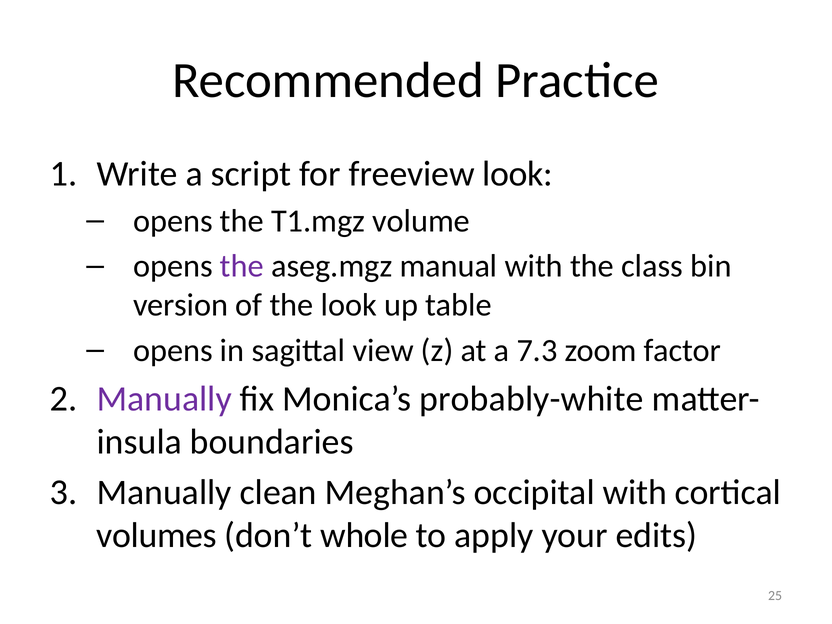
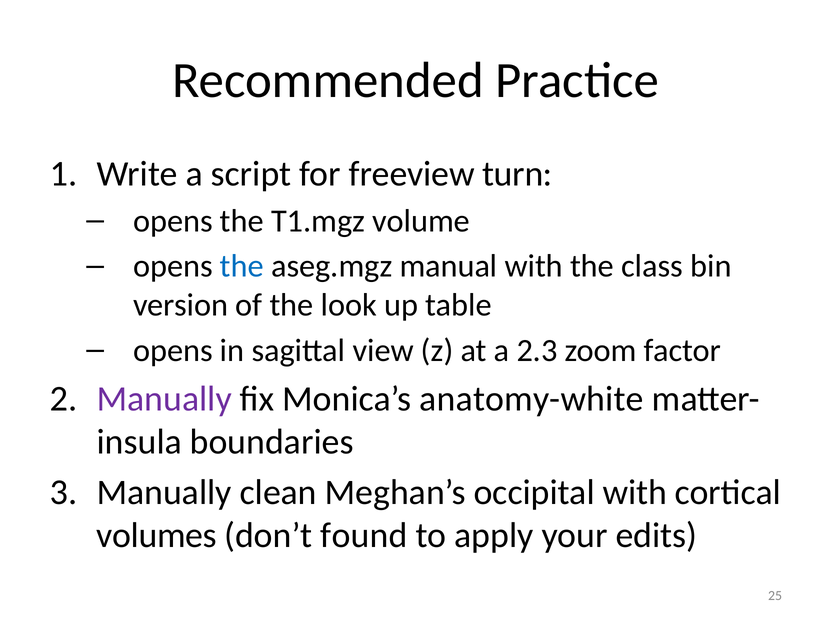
freeview look: look -> turn (517, 174)
the colour: purple -> blue (242, 266)
7.3: 7.3 -> 2.3 (537, 350)
probably-white: probably-white -> anatomy-white (532, 399)
whole: whole -> found (364, 535)
